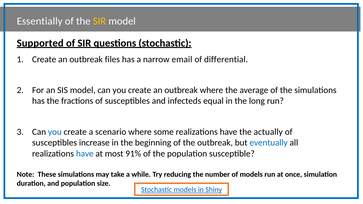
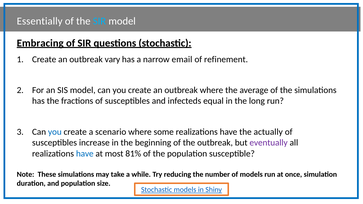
SIR colour: yellow -> light blue (99, 21)
Supported: Supported -> Embracing (40, 43)
files: files -> vary (112, 59)
differential: differential -> refinement (226, 59)
eventually colour: blue -> purple (269, 143)
91%: 91% -> 81% (133, 154)
